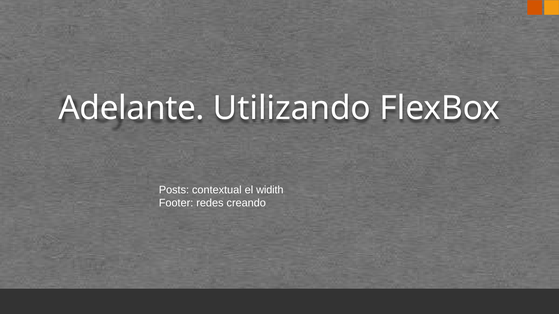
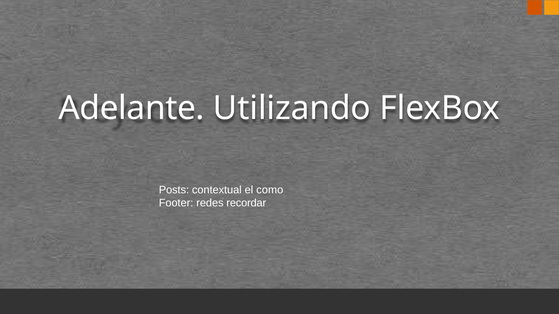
widith: widith -> como (270, 190)
creando: creando -> recordar (246, 203)
